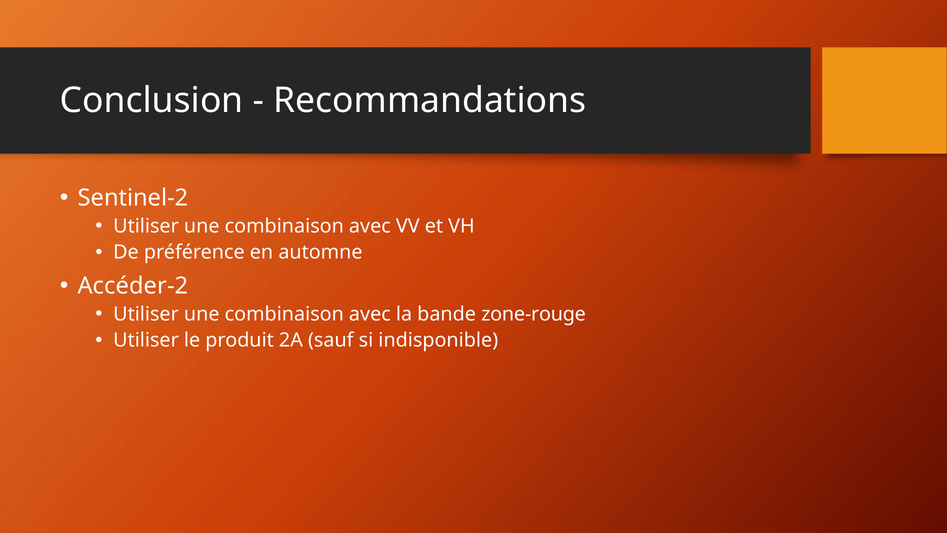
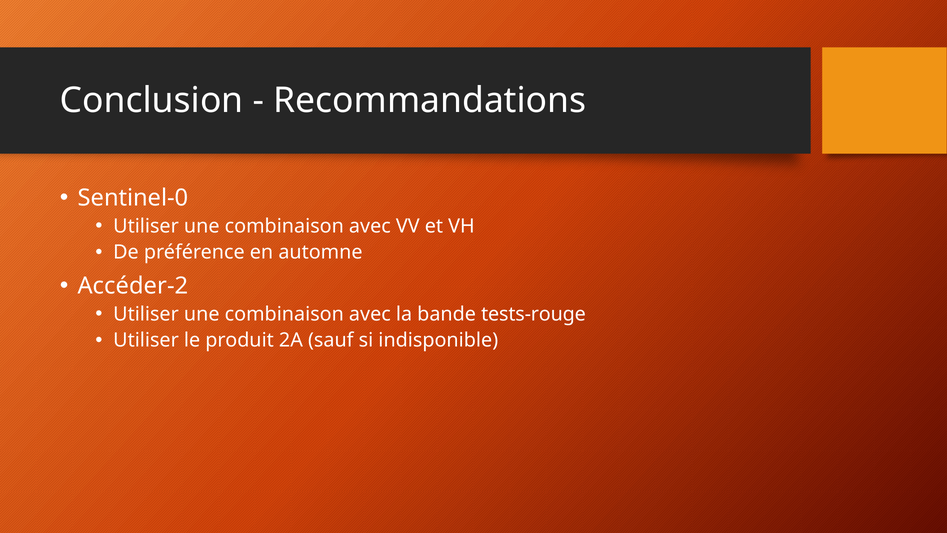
Sentinel-2: Sentinel-2 -> Sentinel-0 (133, 198)
zone-rouge: zone-rouge -> tests-rouge (533, 314)
